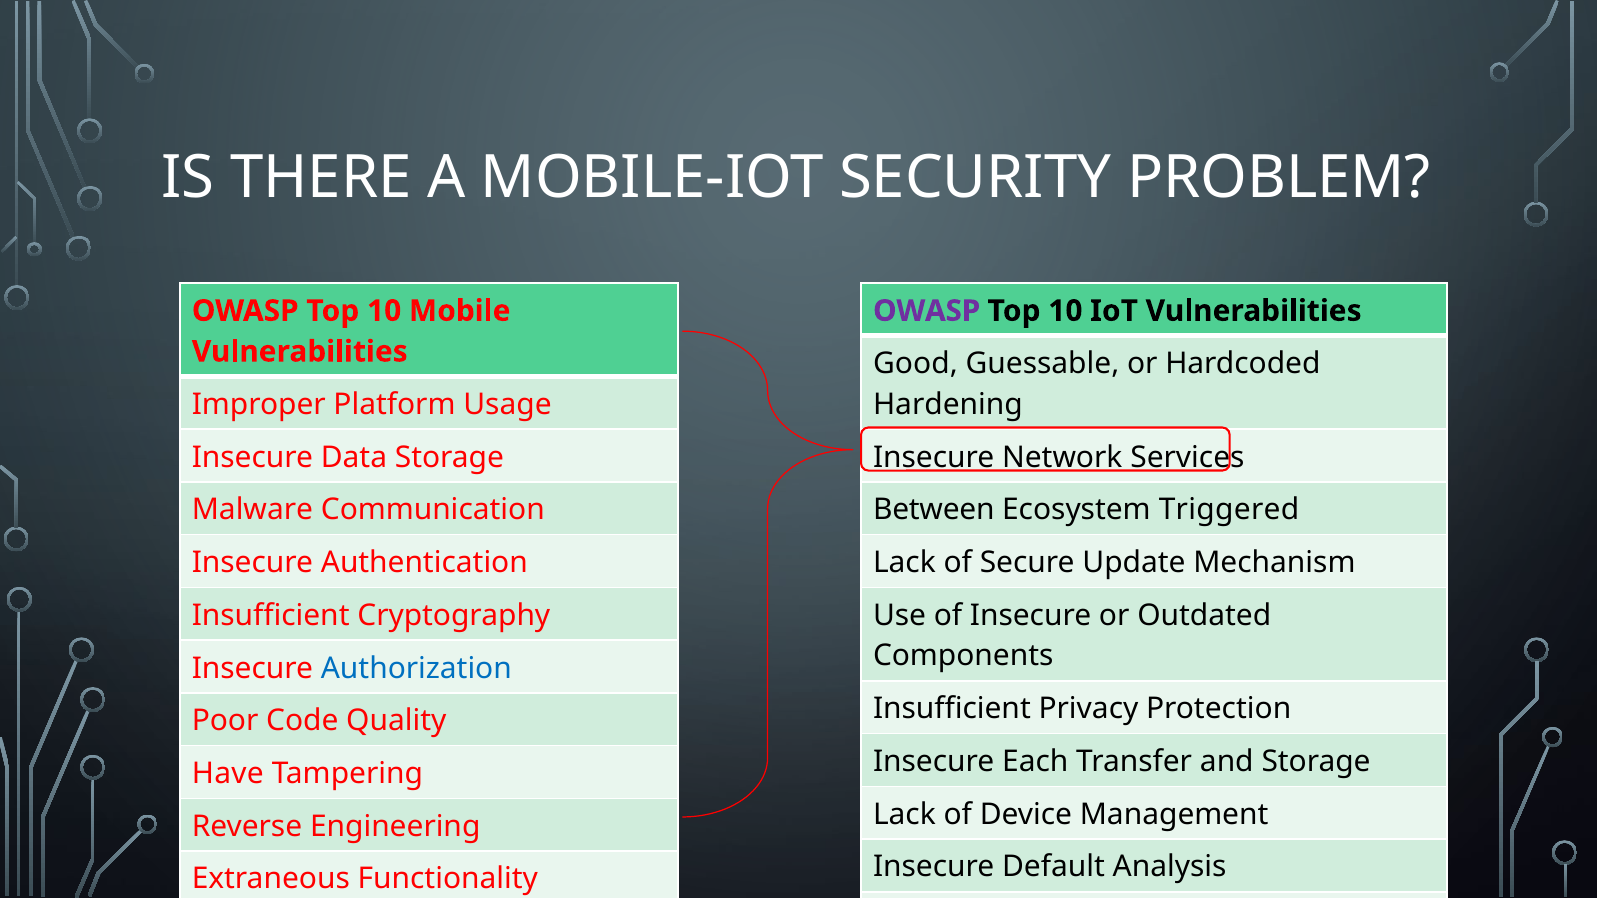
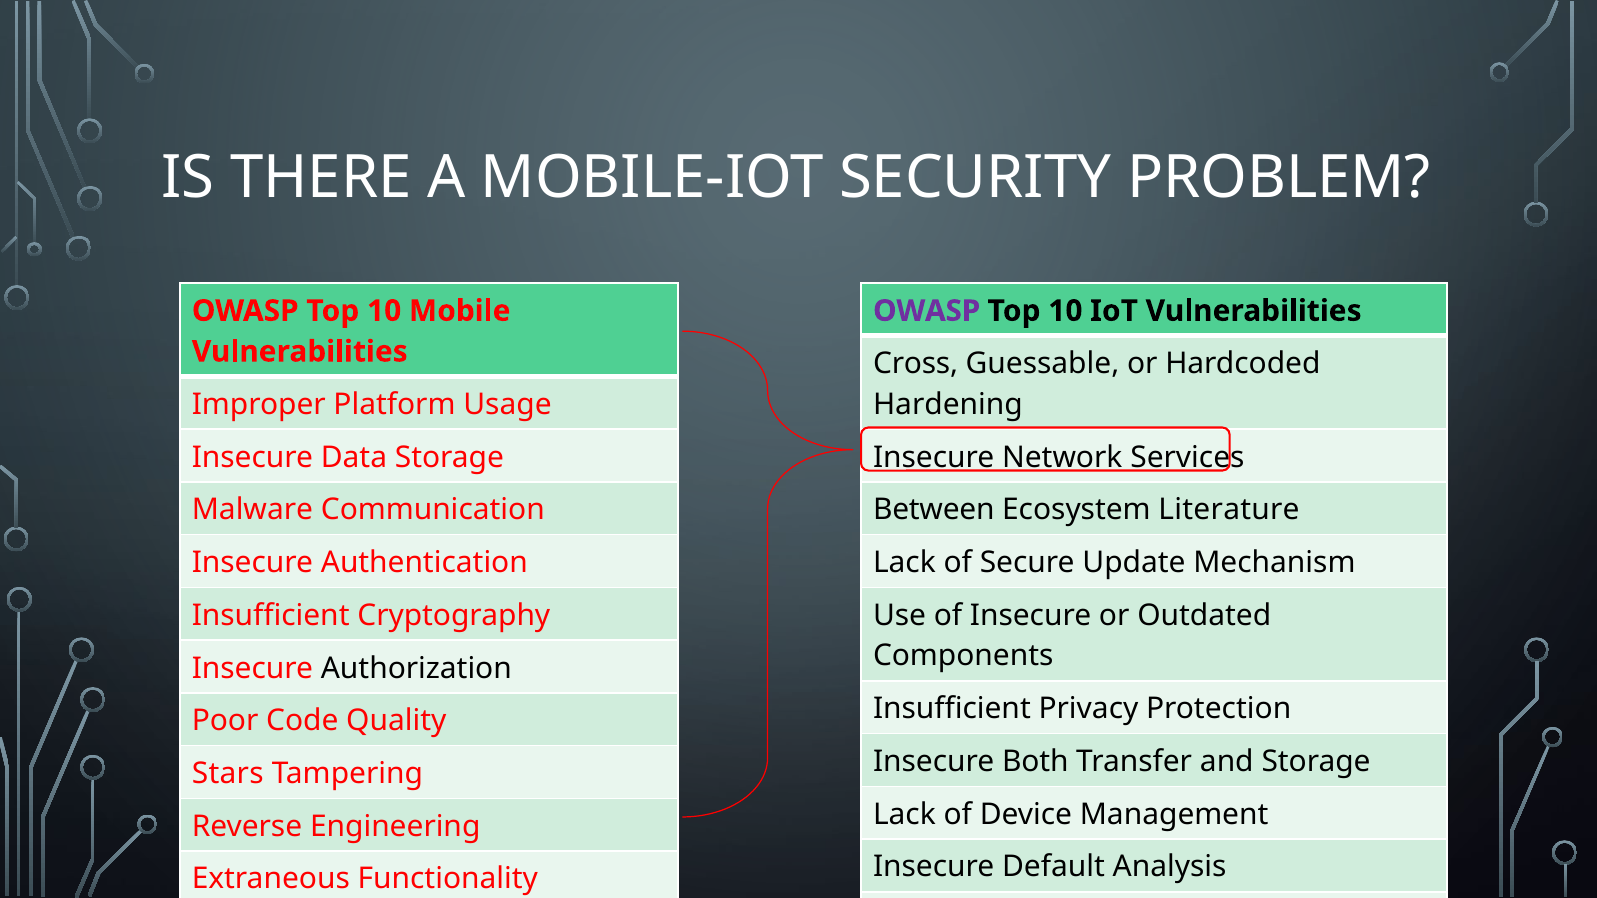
Good: Good -> Cross (916, 364)
Triggered: Triggered -> Literature (1229, 510)
Authorization colour: blue -> black (416, 668)
Each: Each -> Both (1035, 762)
Have: Have -> Stars (228, 774)
